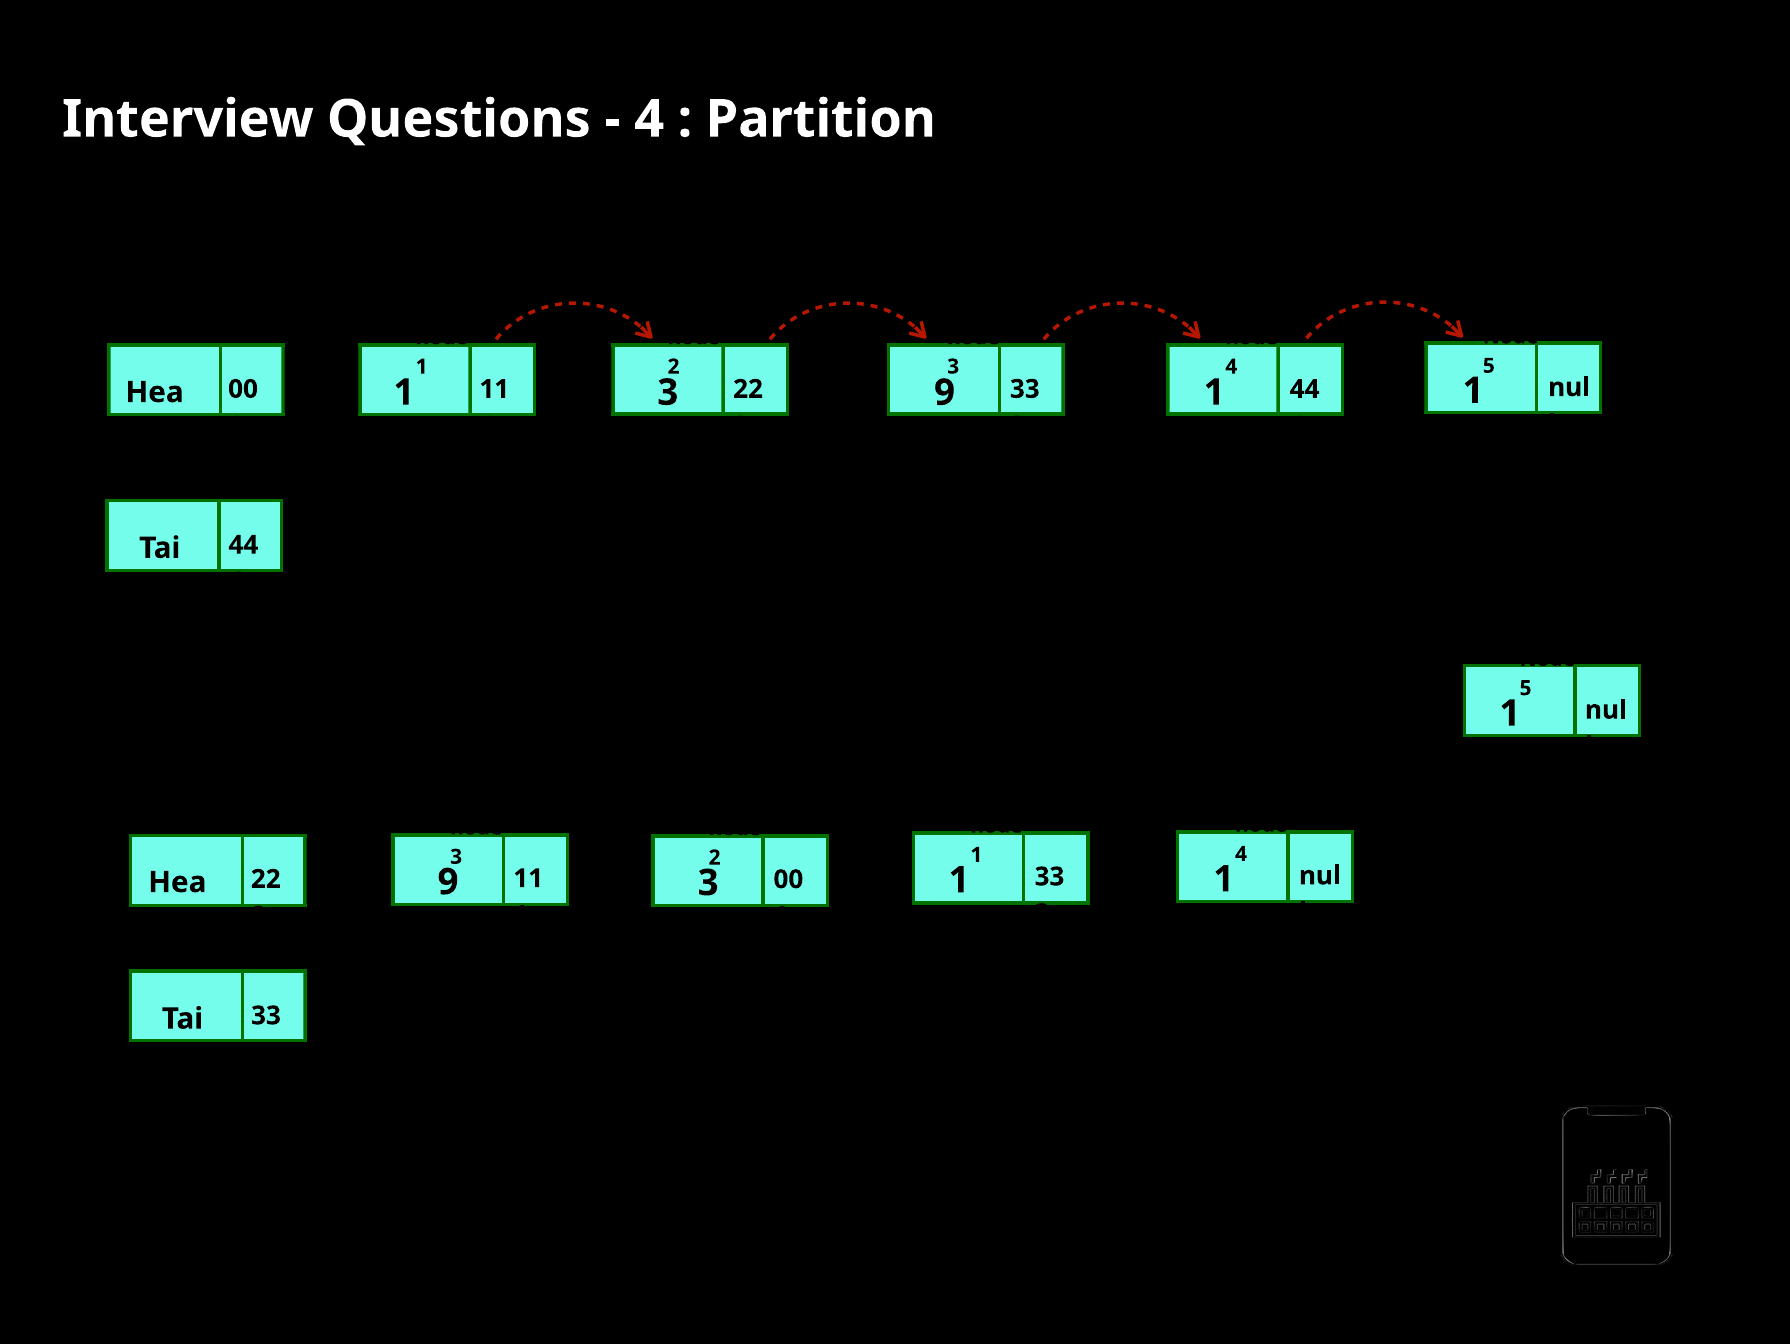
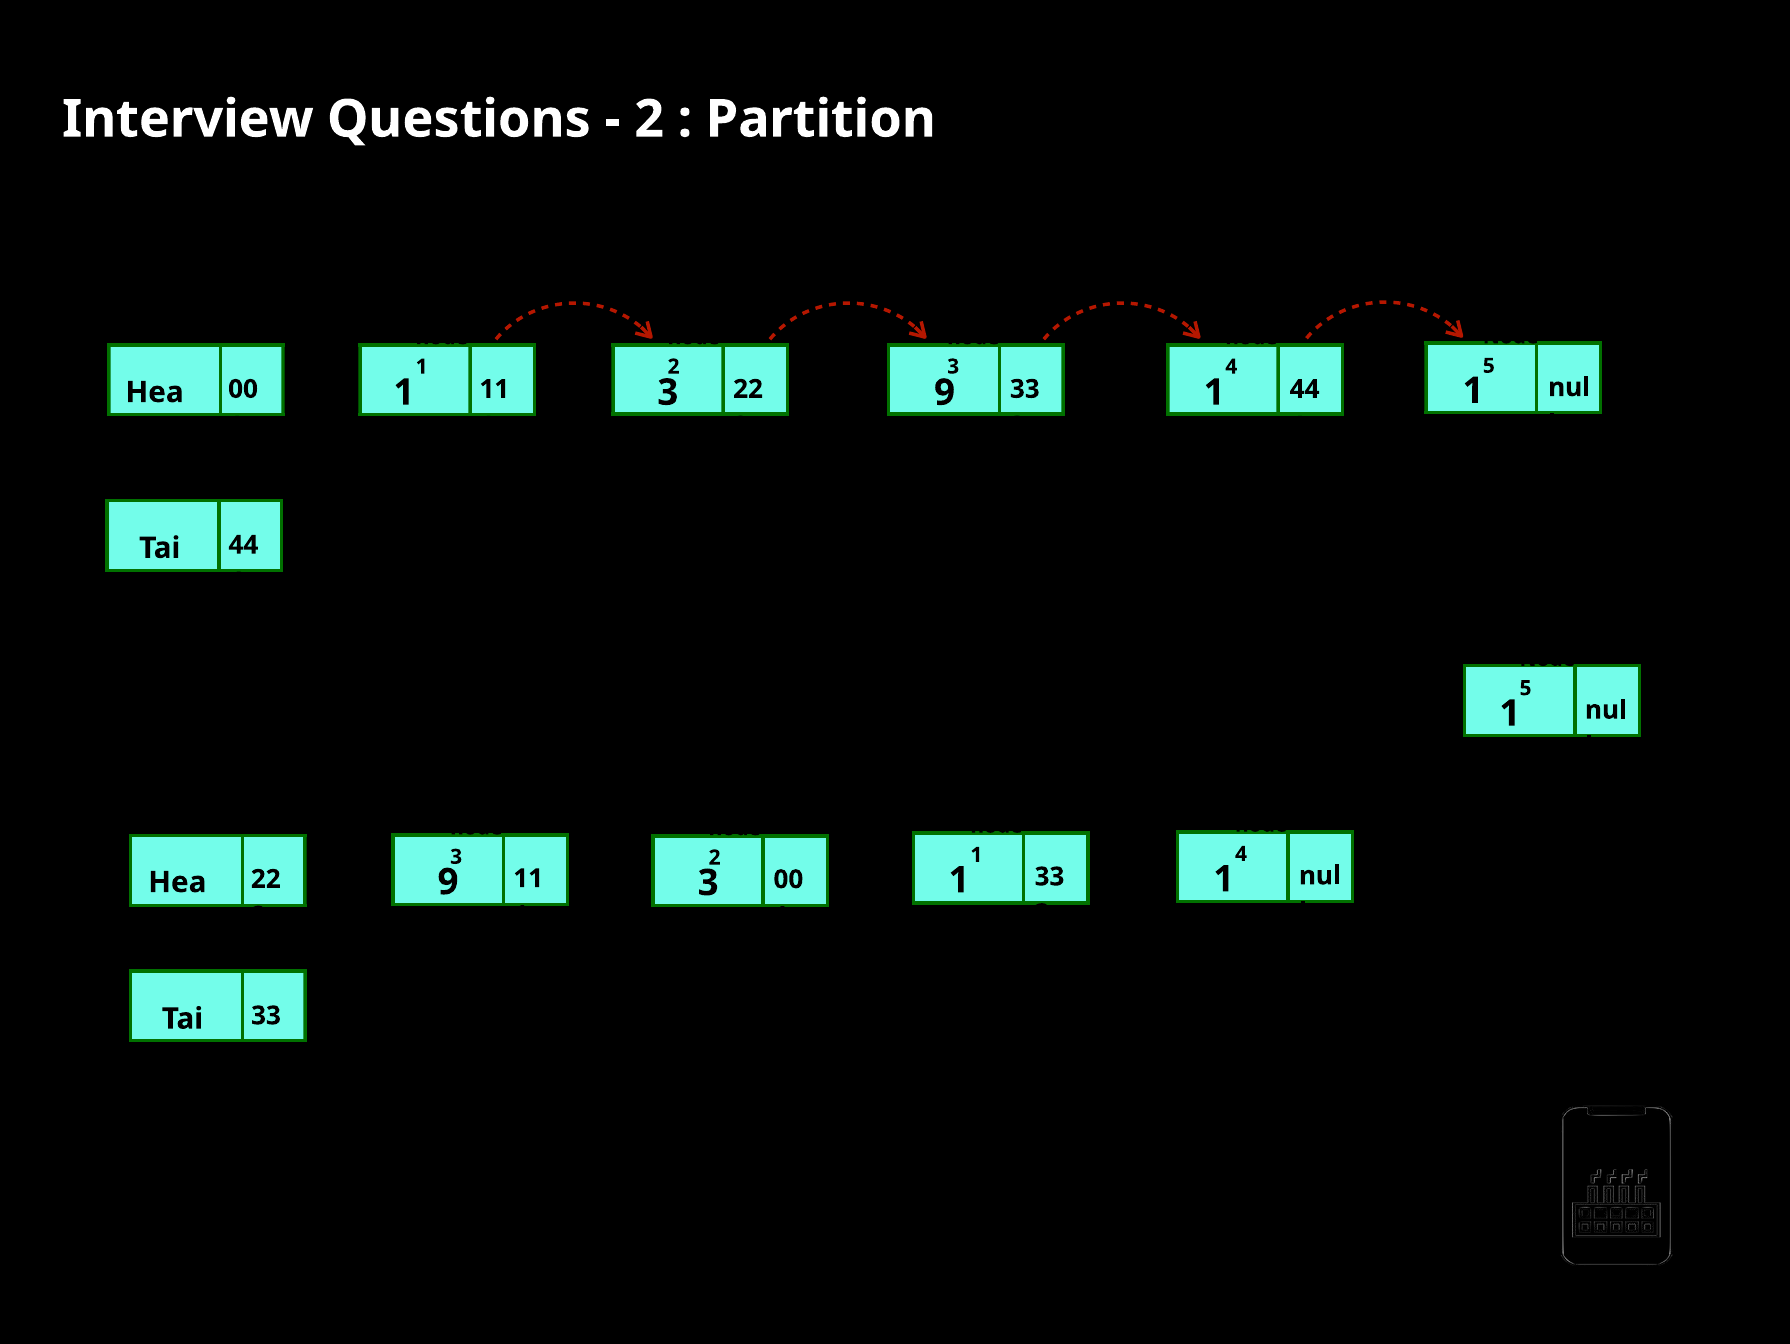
4: 4 -> 2 (649, 119)
